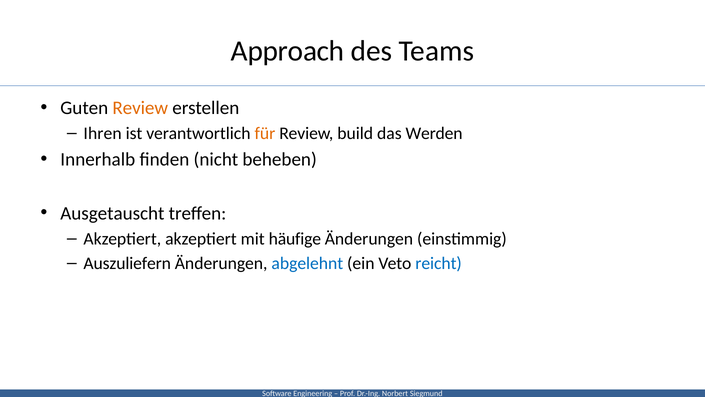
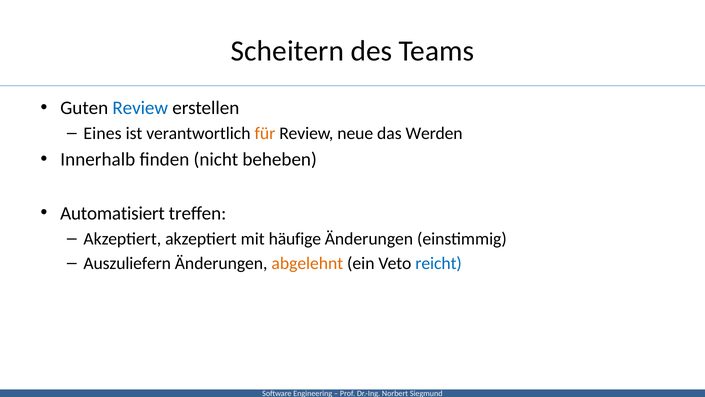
Approach: Approach -> Scheitern (287, 51)
Review colour: orange -> blue (140, 108)
Ihren: Ihren -> Eines (103, 133)
build: build -> neue (355, 133)
Ausgetauscht: Ausgetauscht -> Automatisiert (112, 213)
abgelehnt colour: blue -> orange (307, 263)
